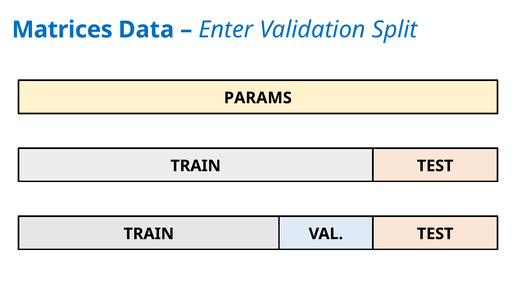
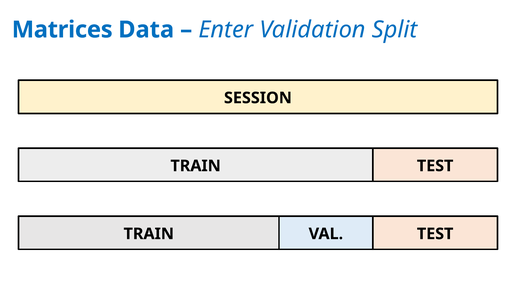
PARAMS: PARAMS -> SESSION (258, 98)
